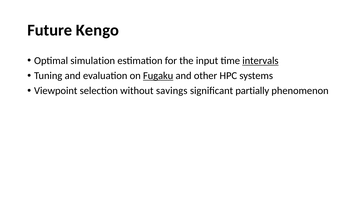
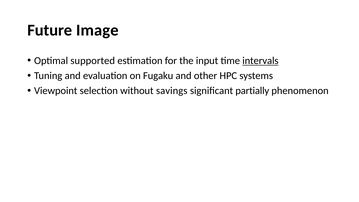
Kengo: Kengo -> Image (97, 30)
simulation: simulation -> supported (93, 61)
Fugaku underline: present -> none (158, 76)
